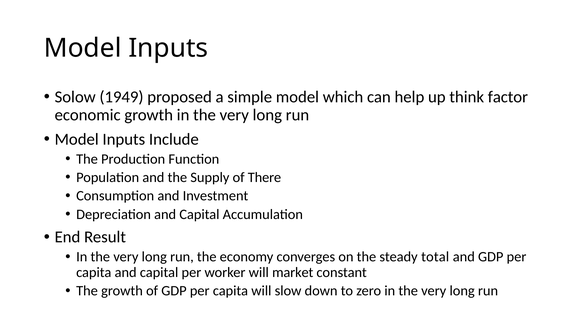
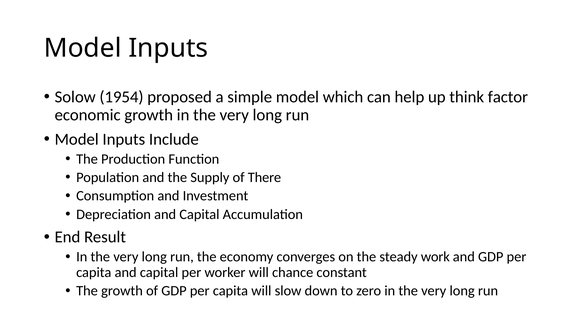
1949: 1949 -> 1954 (122, 97)
total: total -> work (435, 257)
market: market -> chance (293, 273)
